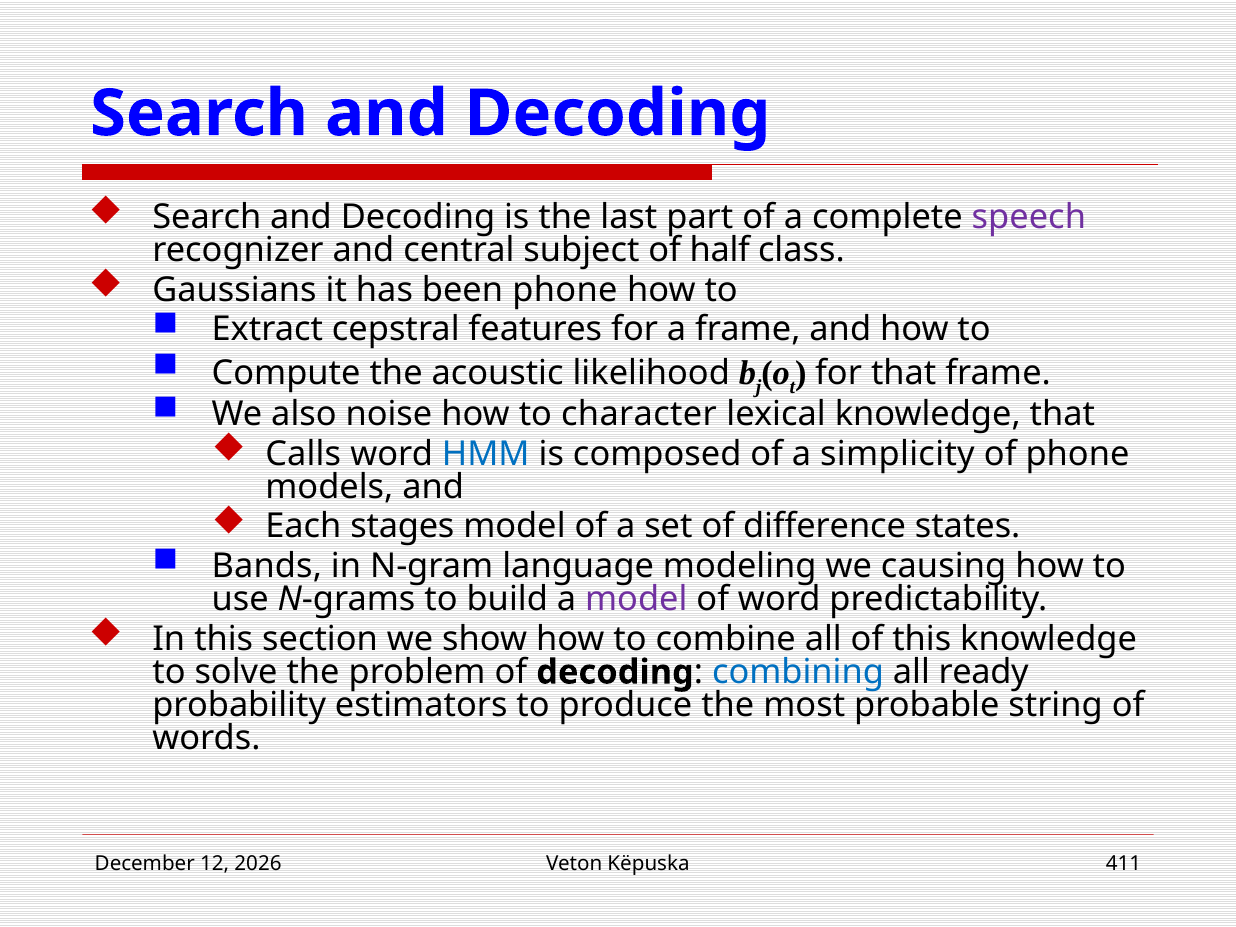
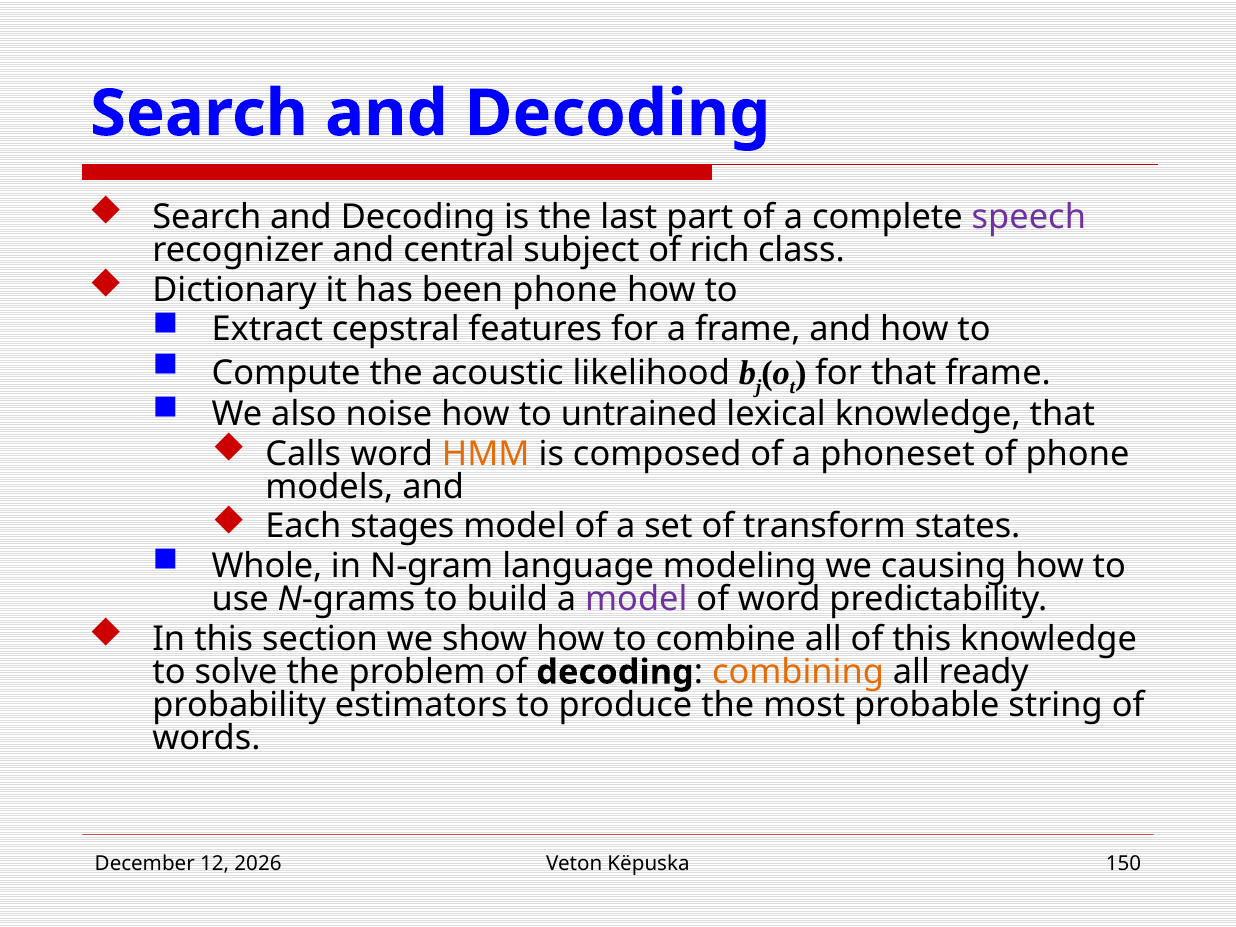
half: half -> rich (720, 250)
Gaussians: Gaussians -> Dictionary (235, 290)
character: character -> untrained (639, 414)
HMM colour: blue -> orange (486, 454)
simplicity: simplicity -> phoneset (897, 454)
difference: difference -> transform (824, 527)
Bands: Bands -> Whole (267, 566)
combining colour: blue -> orange (798, 672)
411: 411 -> 150 (1124, 864)
